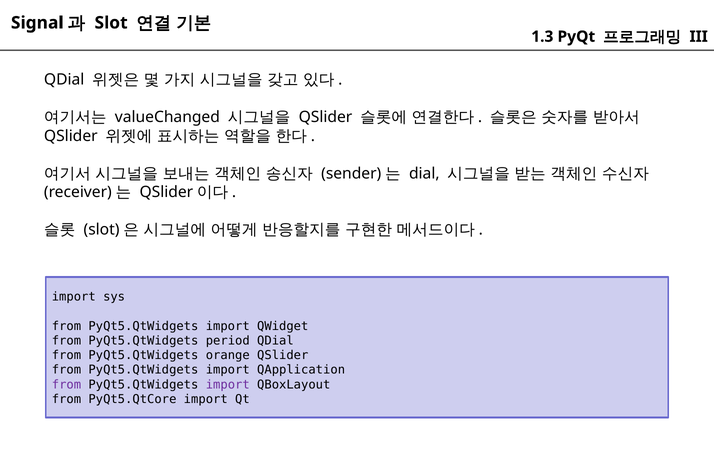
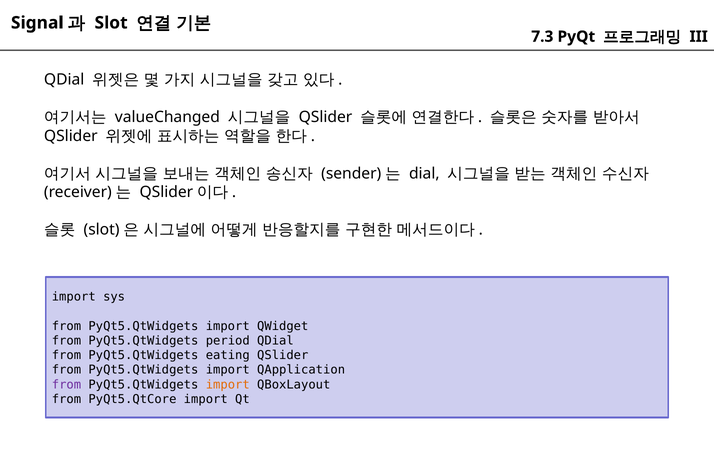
1.3: 1.3 -> 7.3 (542, 37)
orange: orange -> eating (228, 355)
import colour: purple -> orange (228, 385)
